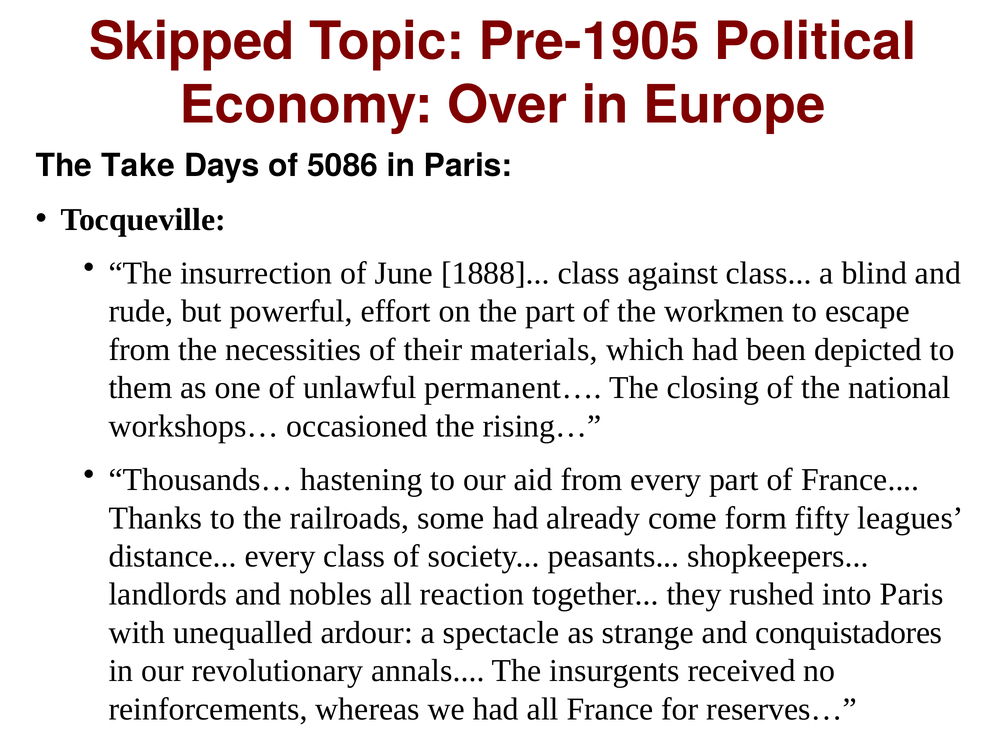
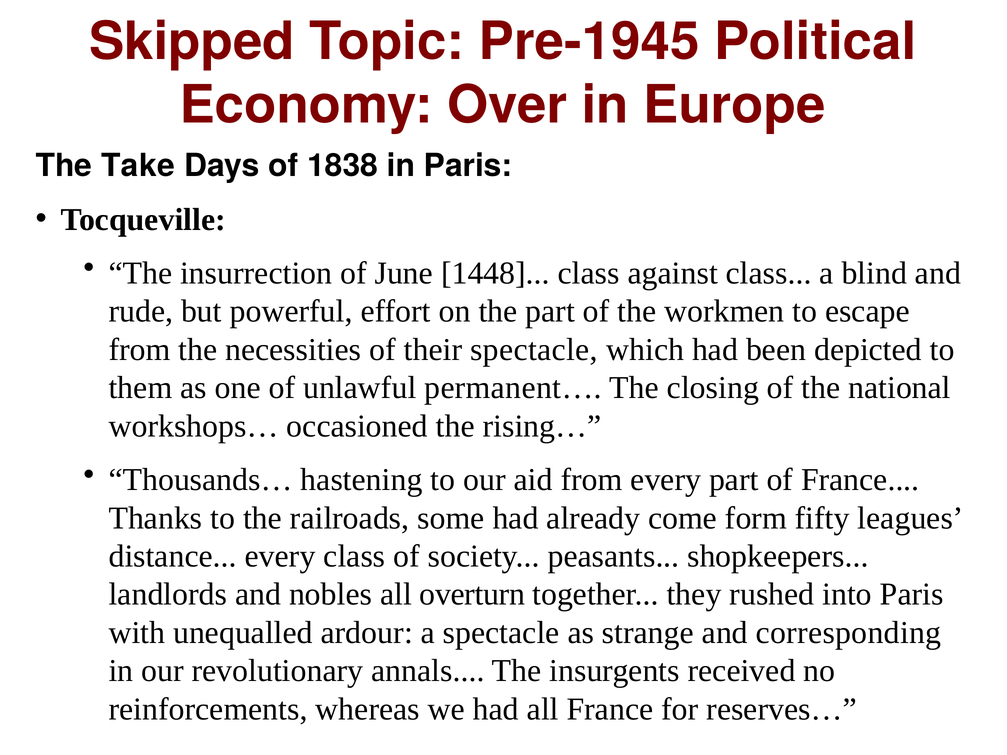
Pre-1905: Pre-1905 -> Pre-1945 (589, 42)
5086: 5086 -> 1838 (343, 166)
1888: 1888 -> 1448 (495, 273)
their materials: materials -> spectacle (534, 350)
reaction: reaction -> overturn (472, 595)
conquistadores: conquistadores -> corresponding (849, 633)
